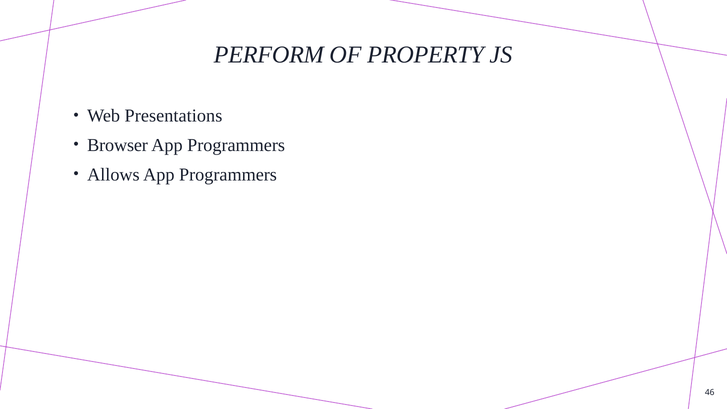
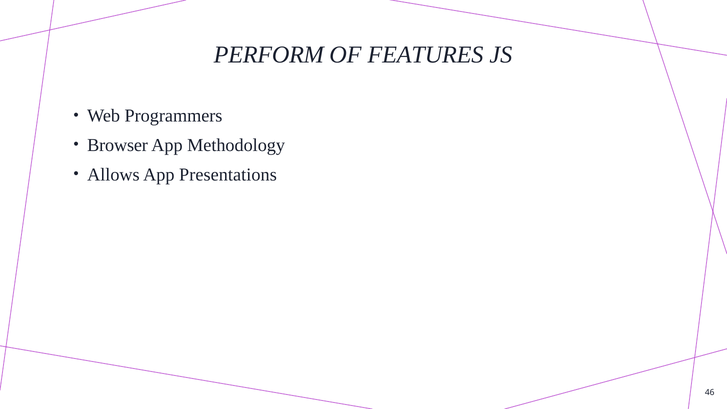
PROPERTY: PROPERTY -> FEATURES (426, 55)
Presentations: Presentations -> Programmers (174, 116)
Programmers: Programmers -> Methodology (236, 145)
Programmers: Programmers -> Presentations (228, 175)
